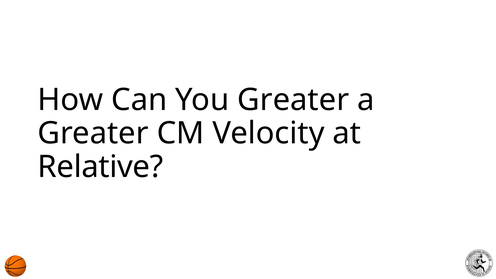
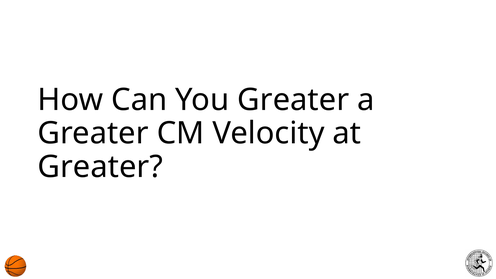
Relative: Relative -> Greater (100, 167)
